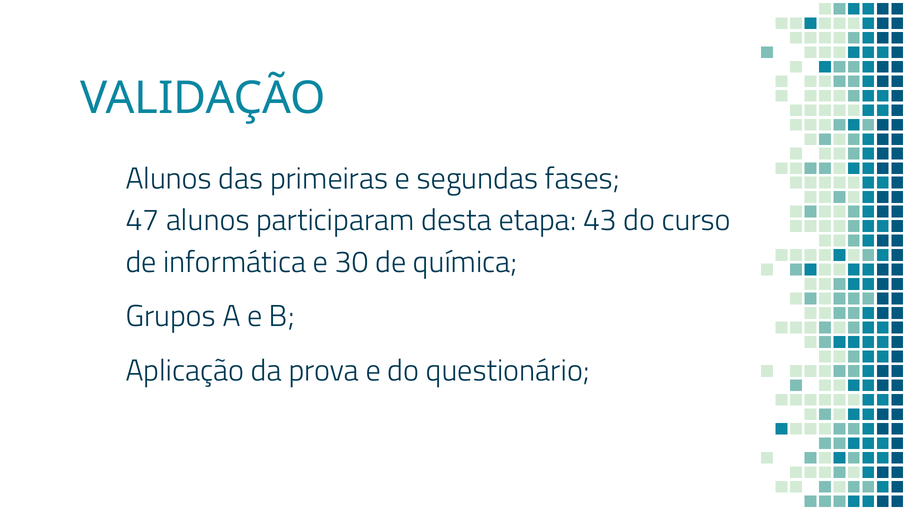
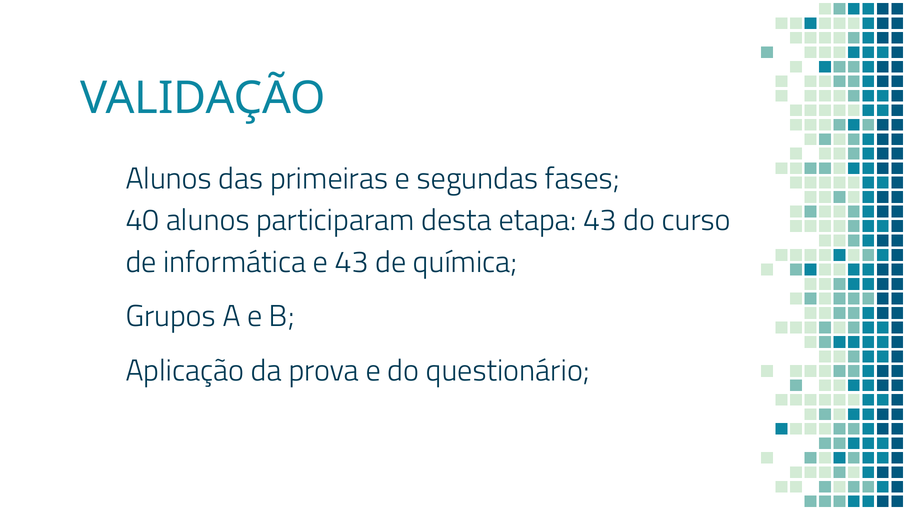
47: 47 -> 40 (142, 220)
e 30: 30 -> 43 (352, 262)
